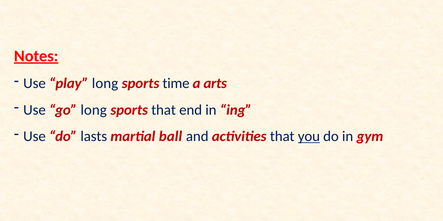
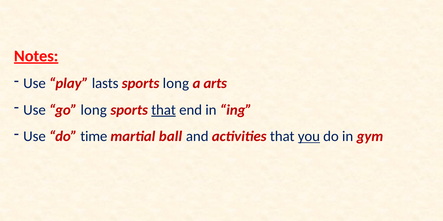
play long: long -> lasts (105, 84)
sports time: time -> long (176, 84)
that underline: none -> present (164, 110)
lasts: lasts -> time (94, 137)
